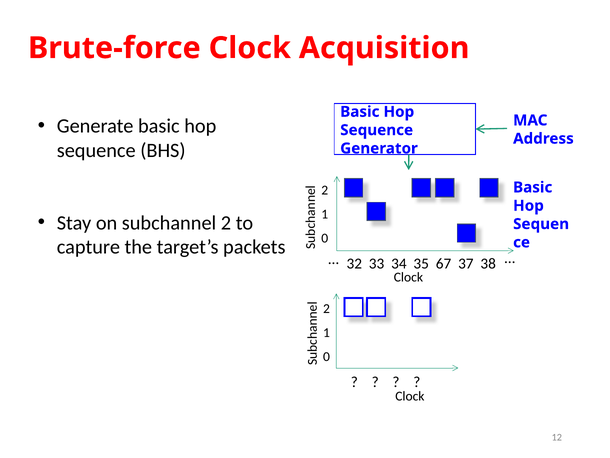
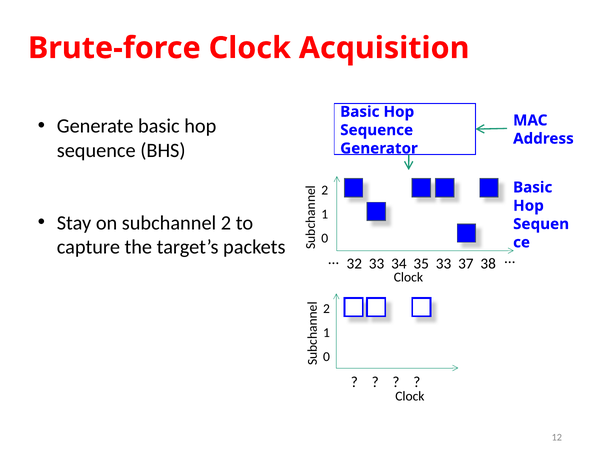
35 67: 67 -> 33 (444, 264)
